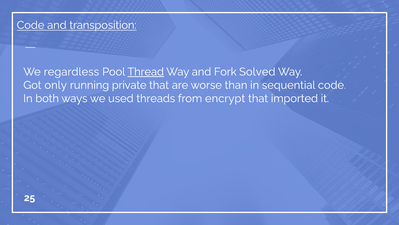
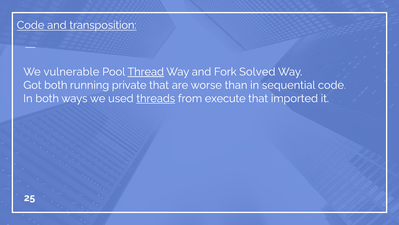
regardless: regardless -> vulnerable (71, 72)
Got only: only -> both (56, 85)
threads underline: none -> present (156, 98)
encrypt: encrypt -> execute (225, 98)
